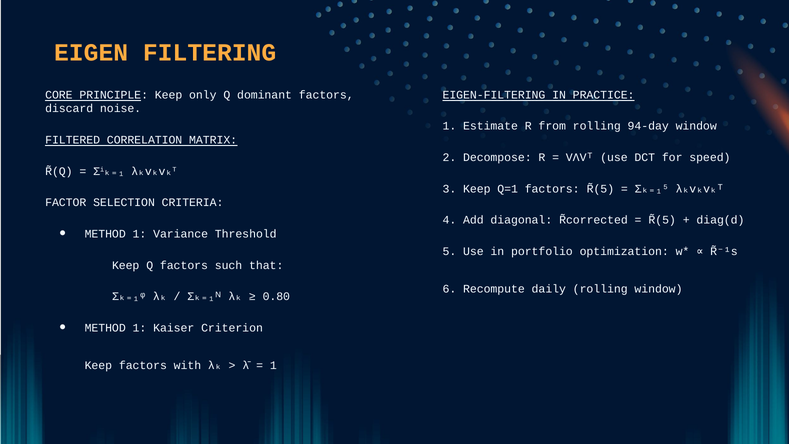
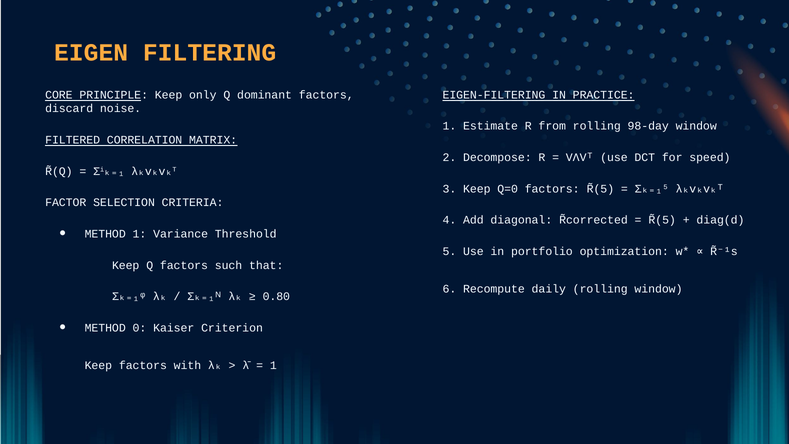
94-day: 94-day -> 98-day (648, 126)
Q=1: Q=1 -> Q=0 (508, 189)
1: 1 -> 0 (139, 328)
